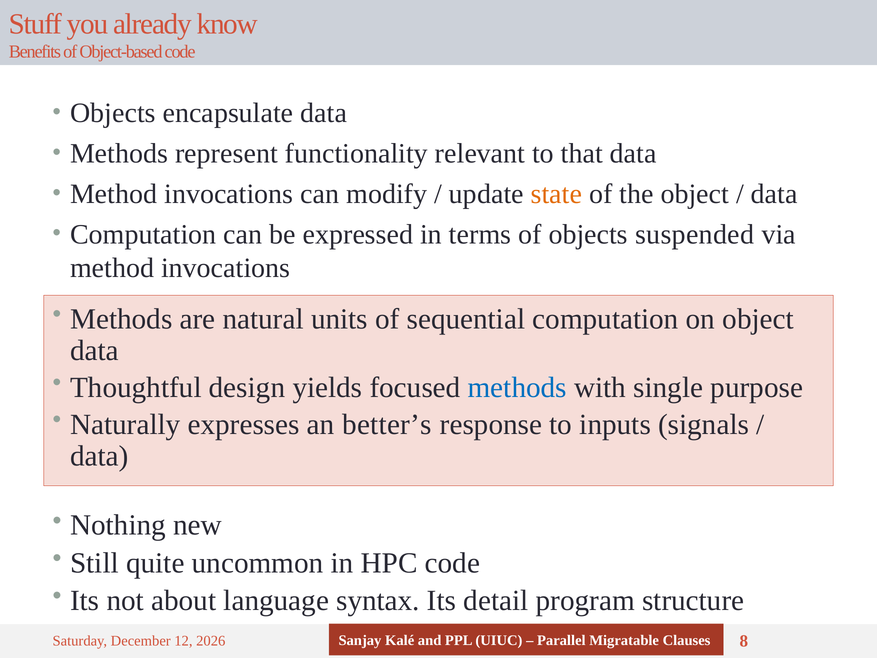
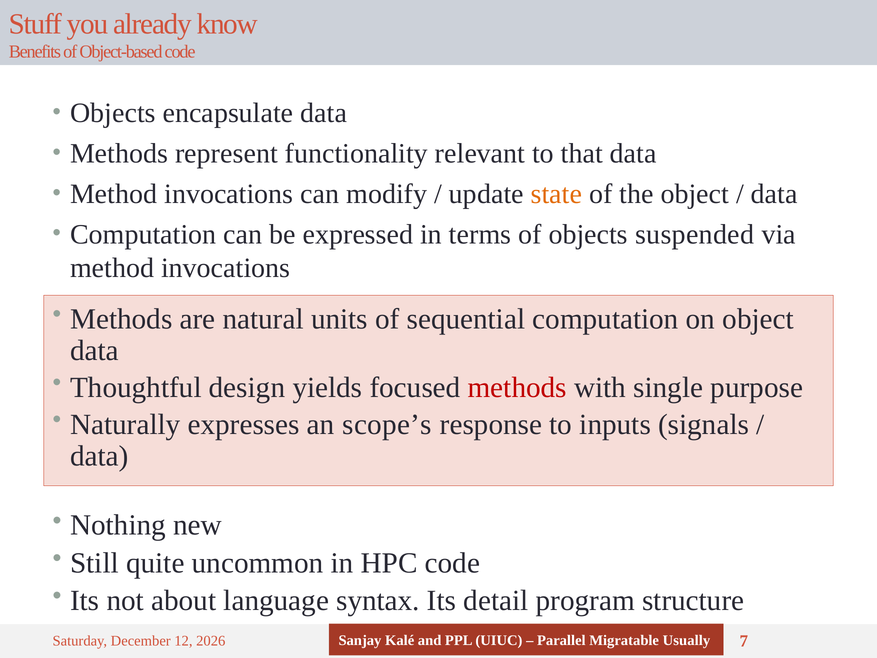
methods colour: blue -> red (517, 387)
better’s: better’s -> scope’s (387, 424)
Clauses: Clauses -> Usually (686, 640)
8: 8 -> 7 (744, 641)
